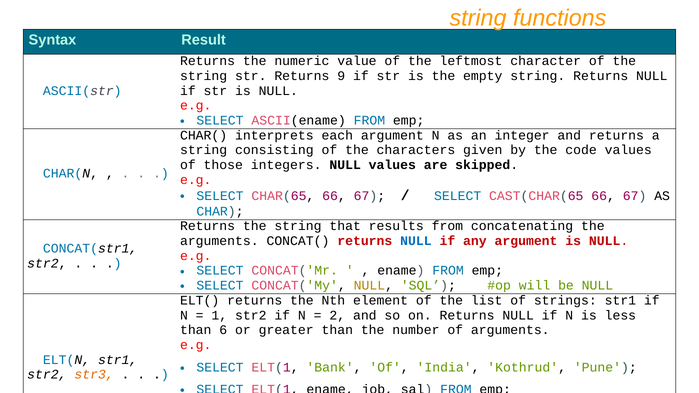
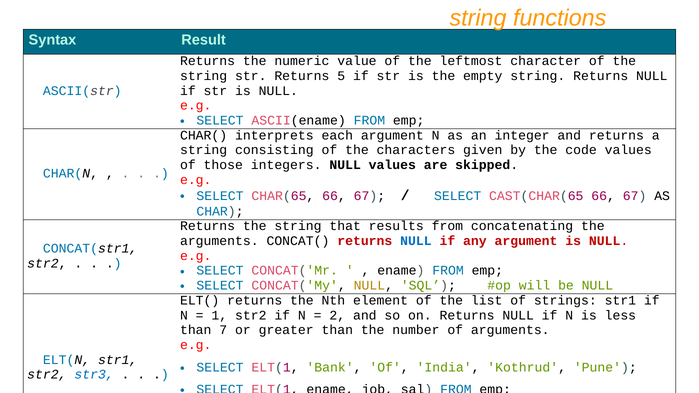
9: 9 -> 5 (341, 76)
6: 6 -> 7 (223, 330)
str3 colour: orange -> blue (94, 375)
